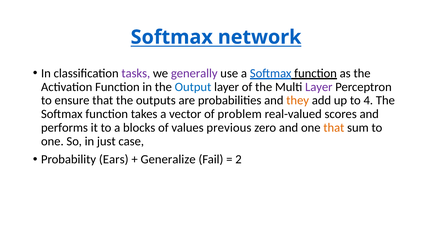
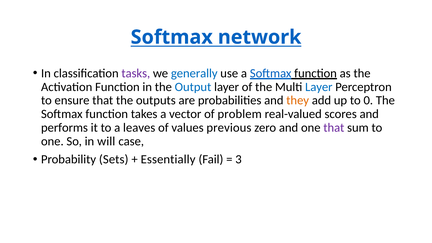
generally colour: purple -> blue (194, 73)
Layer colour: purple -> blue (319, 87)
4: 4 -> 0 (368, 101)
blocks: blocks -> leaves (139, 128)
that colour: orange -> purple (334, 128)
just: just -> will (106, 141)
Ears: Ears -> Sets (114, 159)
Generalize: Generalize -> Essentially (168, 159)
2: 2 -> 3 (239, 159)
